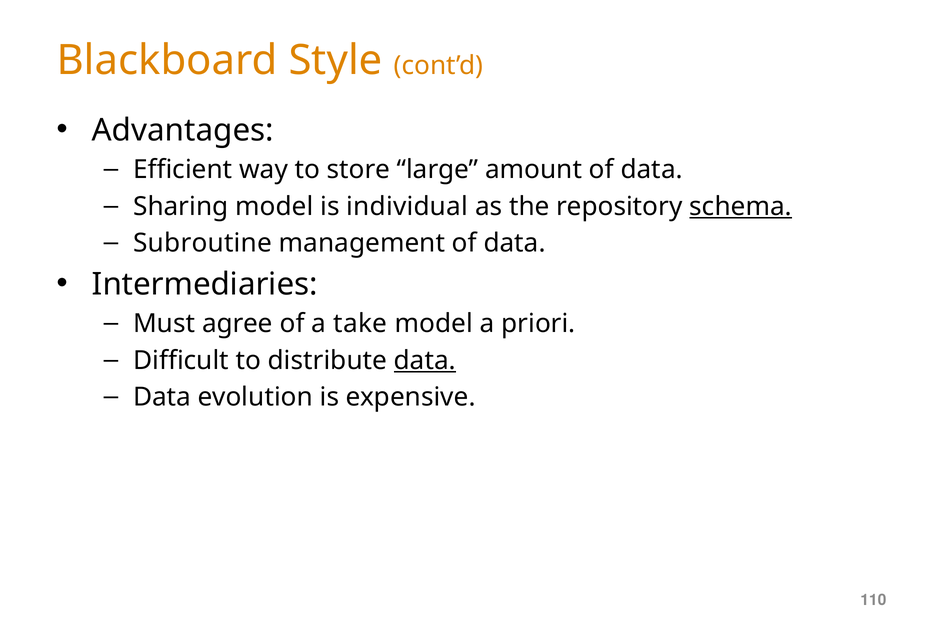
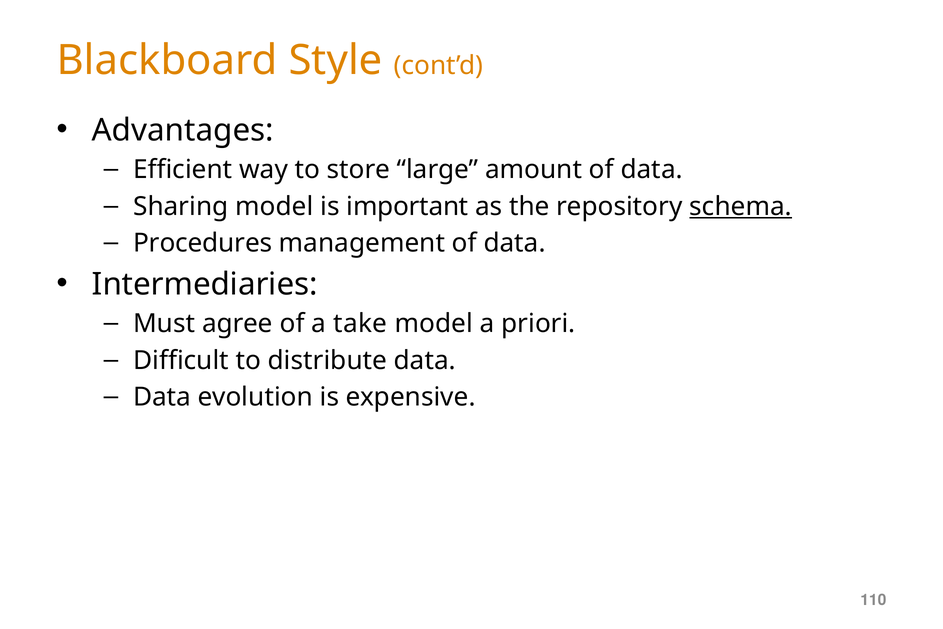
individual: individual -> important (407, 206)
Subroutine: Subroutine -> Procedures (203, 243)
data underline: present -> none (425, 360)
